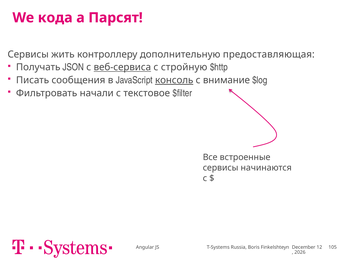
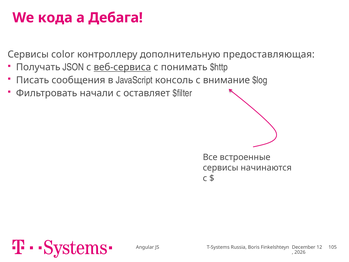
Парсят: Парсят -> Дебага (116, 18)
жить: жить -> color (63, 54)
стройную: стройную -> понимать (184, 67)
консоль underline: present -> none (174, 80)
текстовое: текстовое -> оставляет (147, 93)
